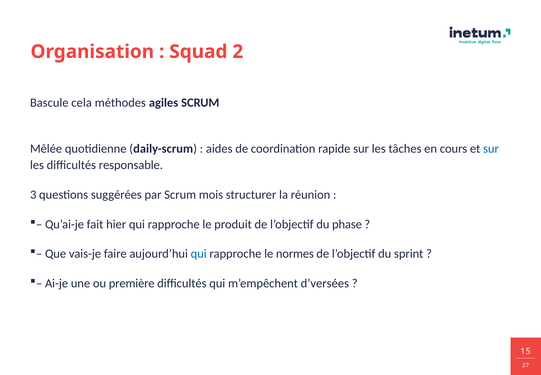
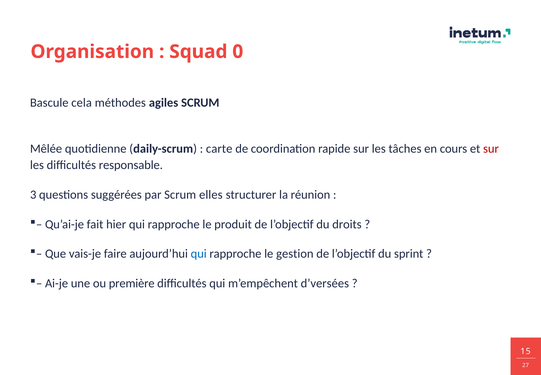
2: 2 -> 0 (238, 52)
aides: aides -> carte (219, 149)
sur colour: blue -> red (491, 149)
mois: mois -> elles (211, 194)
phase: phase -> droits (347, 224)
normes: normes -> gestion (295, 253)
